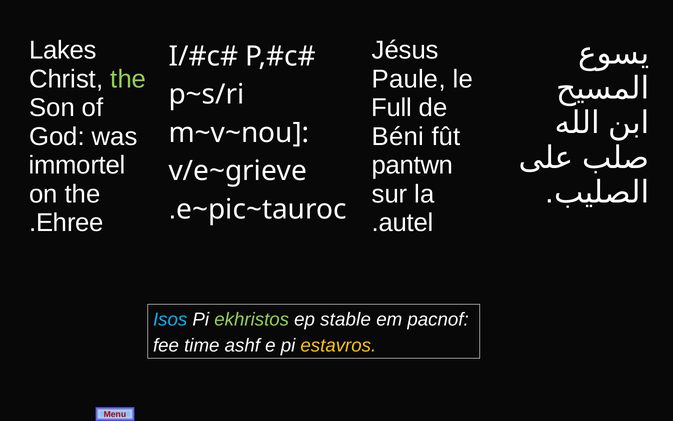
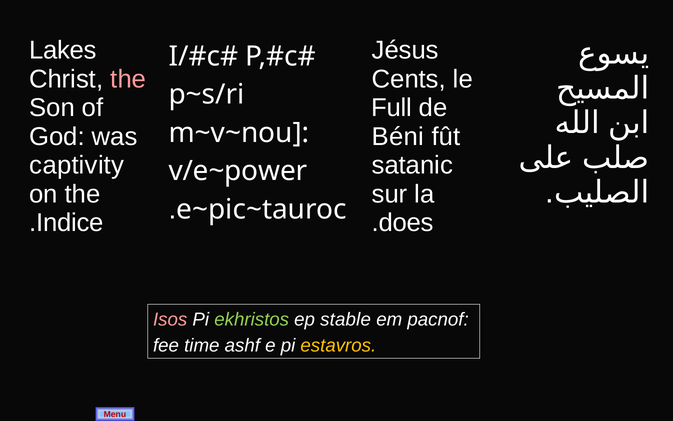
the colour: light green -> pink (128, 79)
Paule: Paule -> Cents (409, 79)
immortel: immortel -> captivity (77, 165)
pantwn: pantwn -> satanic (412, 165)
v/e~grieve: v/e~grieve -> v/e~power (238, 171)
Ehree: Ehree -> Indice (70, 223)
autel: autel -> does (406, 223)
Isos colour: light blue -> pink (170, 319)
